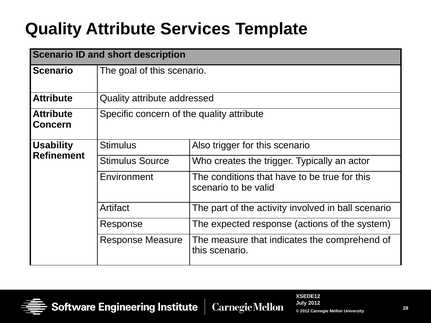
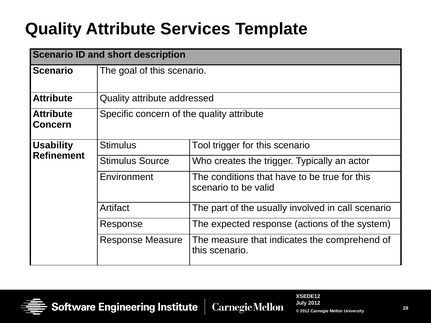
Also: Also -> Tool (201, 145)
activity: activity -> usually (272, 208)
ball: ball -> call (345, 208)
